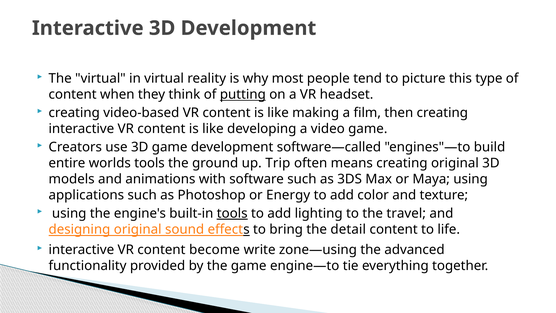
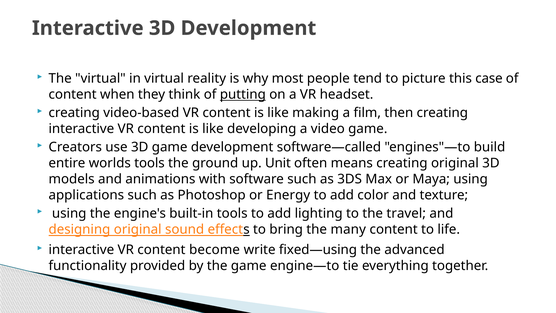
type: type -> case (489, 79)
Trip: Trip -> Unit (278, 163)
tools underline: present -> none (232, 213)
detail: detail -> many (348, 229)
zone—using: zone—using -> fixed—using (318, 250)
